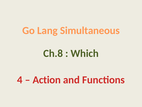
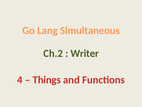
Ch.8: Ch.8 -> Ch.2 (53, 53)
Which: Which -> Writer (85, 53)
Action: Action -> Things (47, 80)
